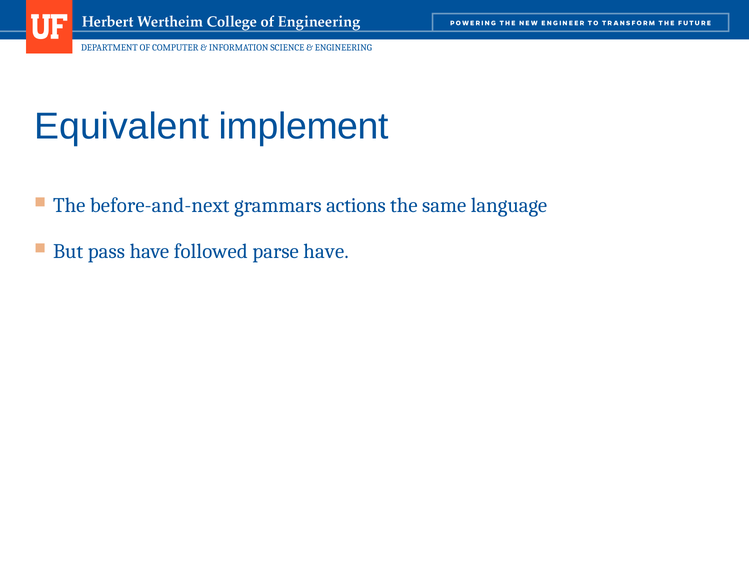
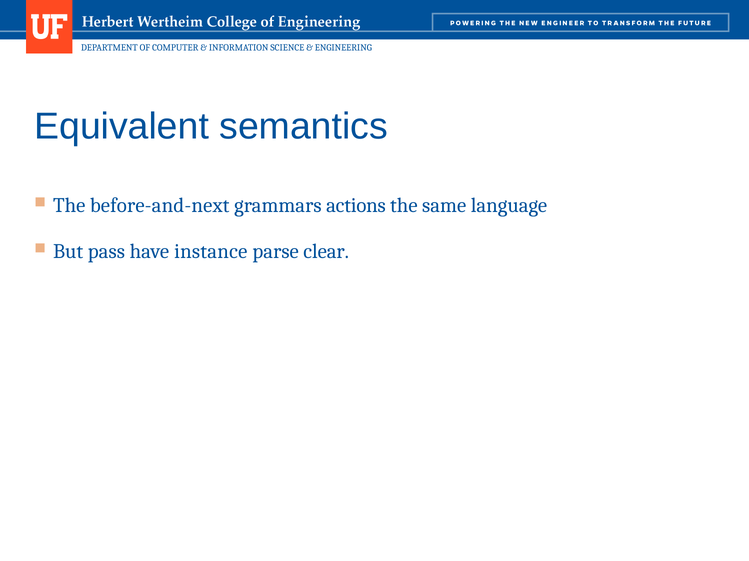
implement: implement -> semantics (304, 126)
followed: followed -> instance (211, 252)
parse have: have -> clear (326, 252)
